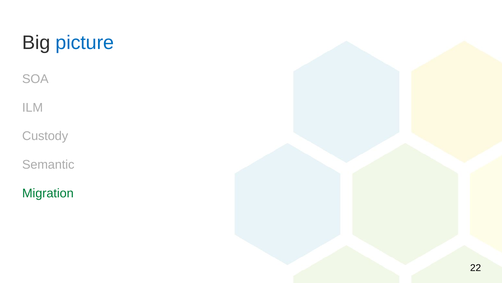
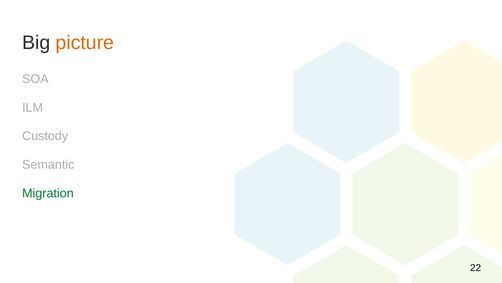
picture colour: blue -> orange (85, 43)
